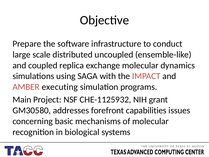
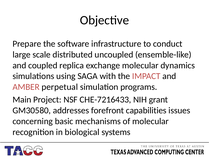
executing: executing -> perpetual (60, 87)
CHE-1125932: CHE-1125932 -> CHE-7216433 (105, 100)
